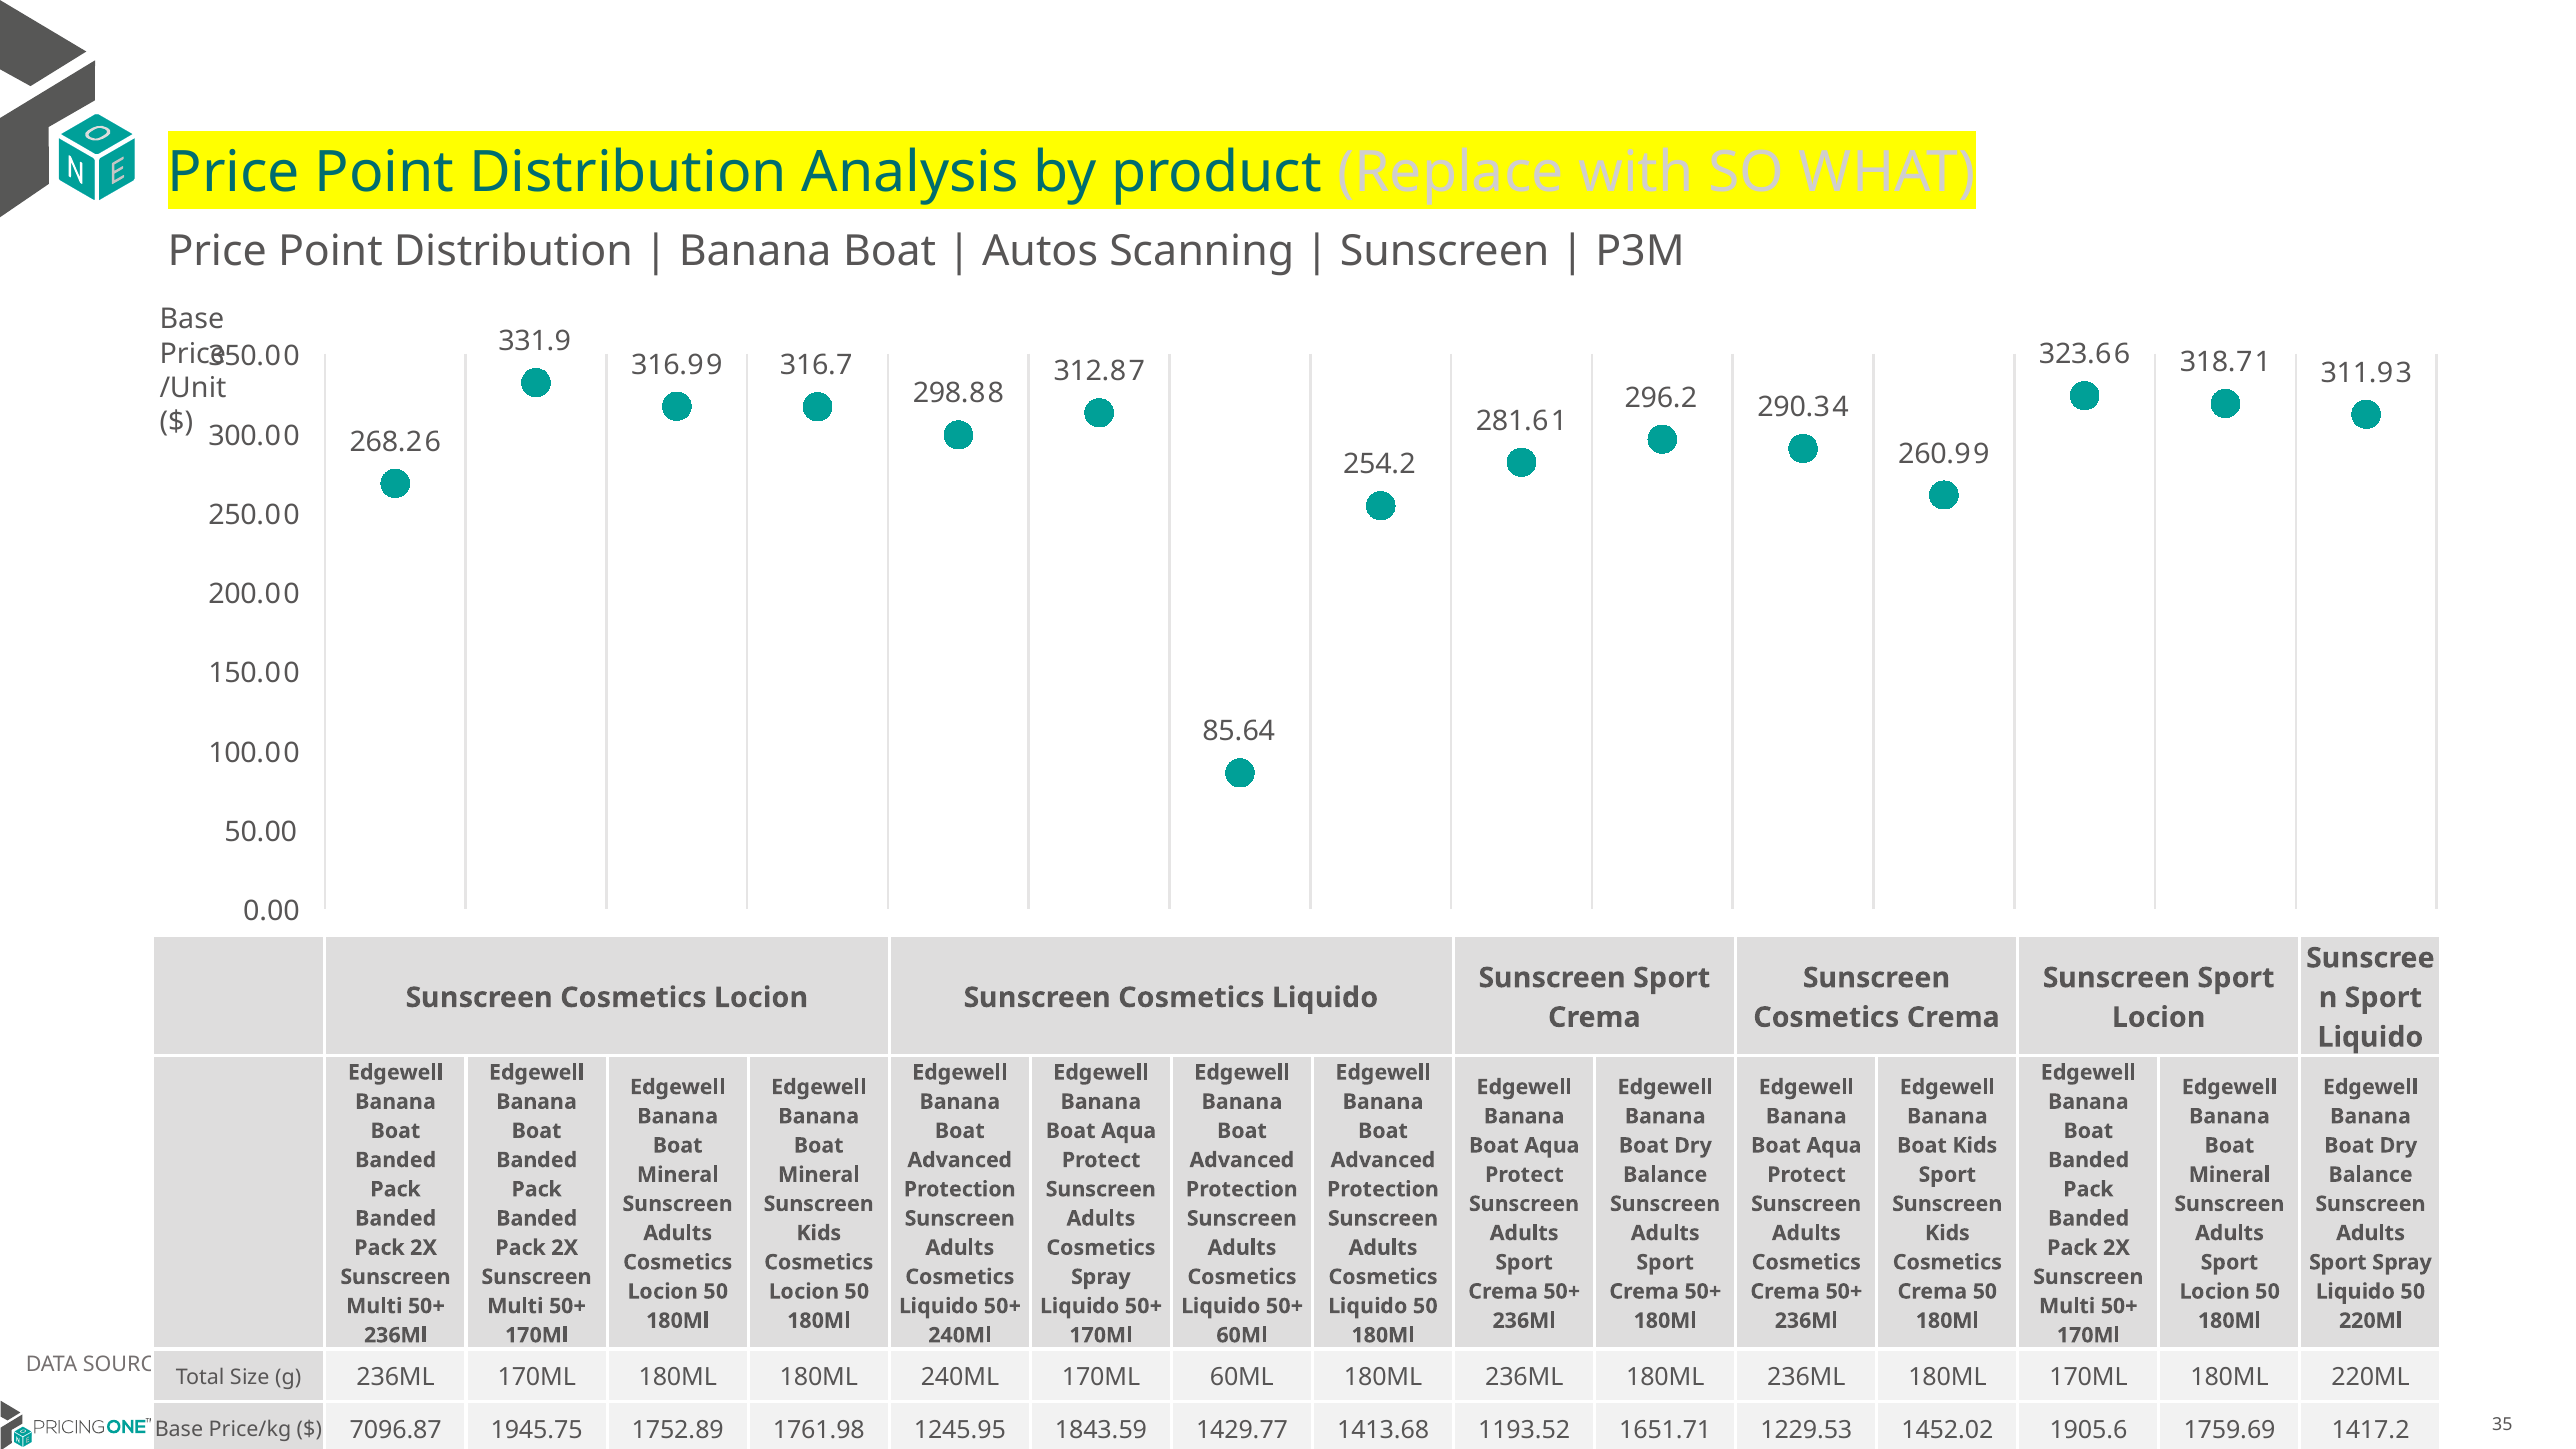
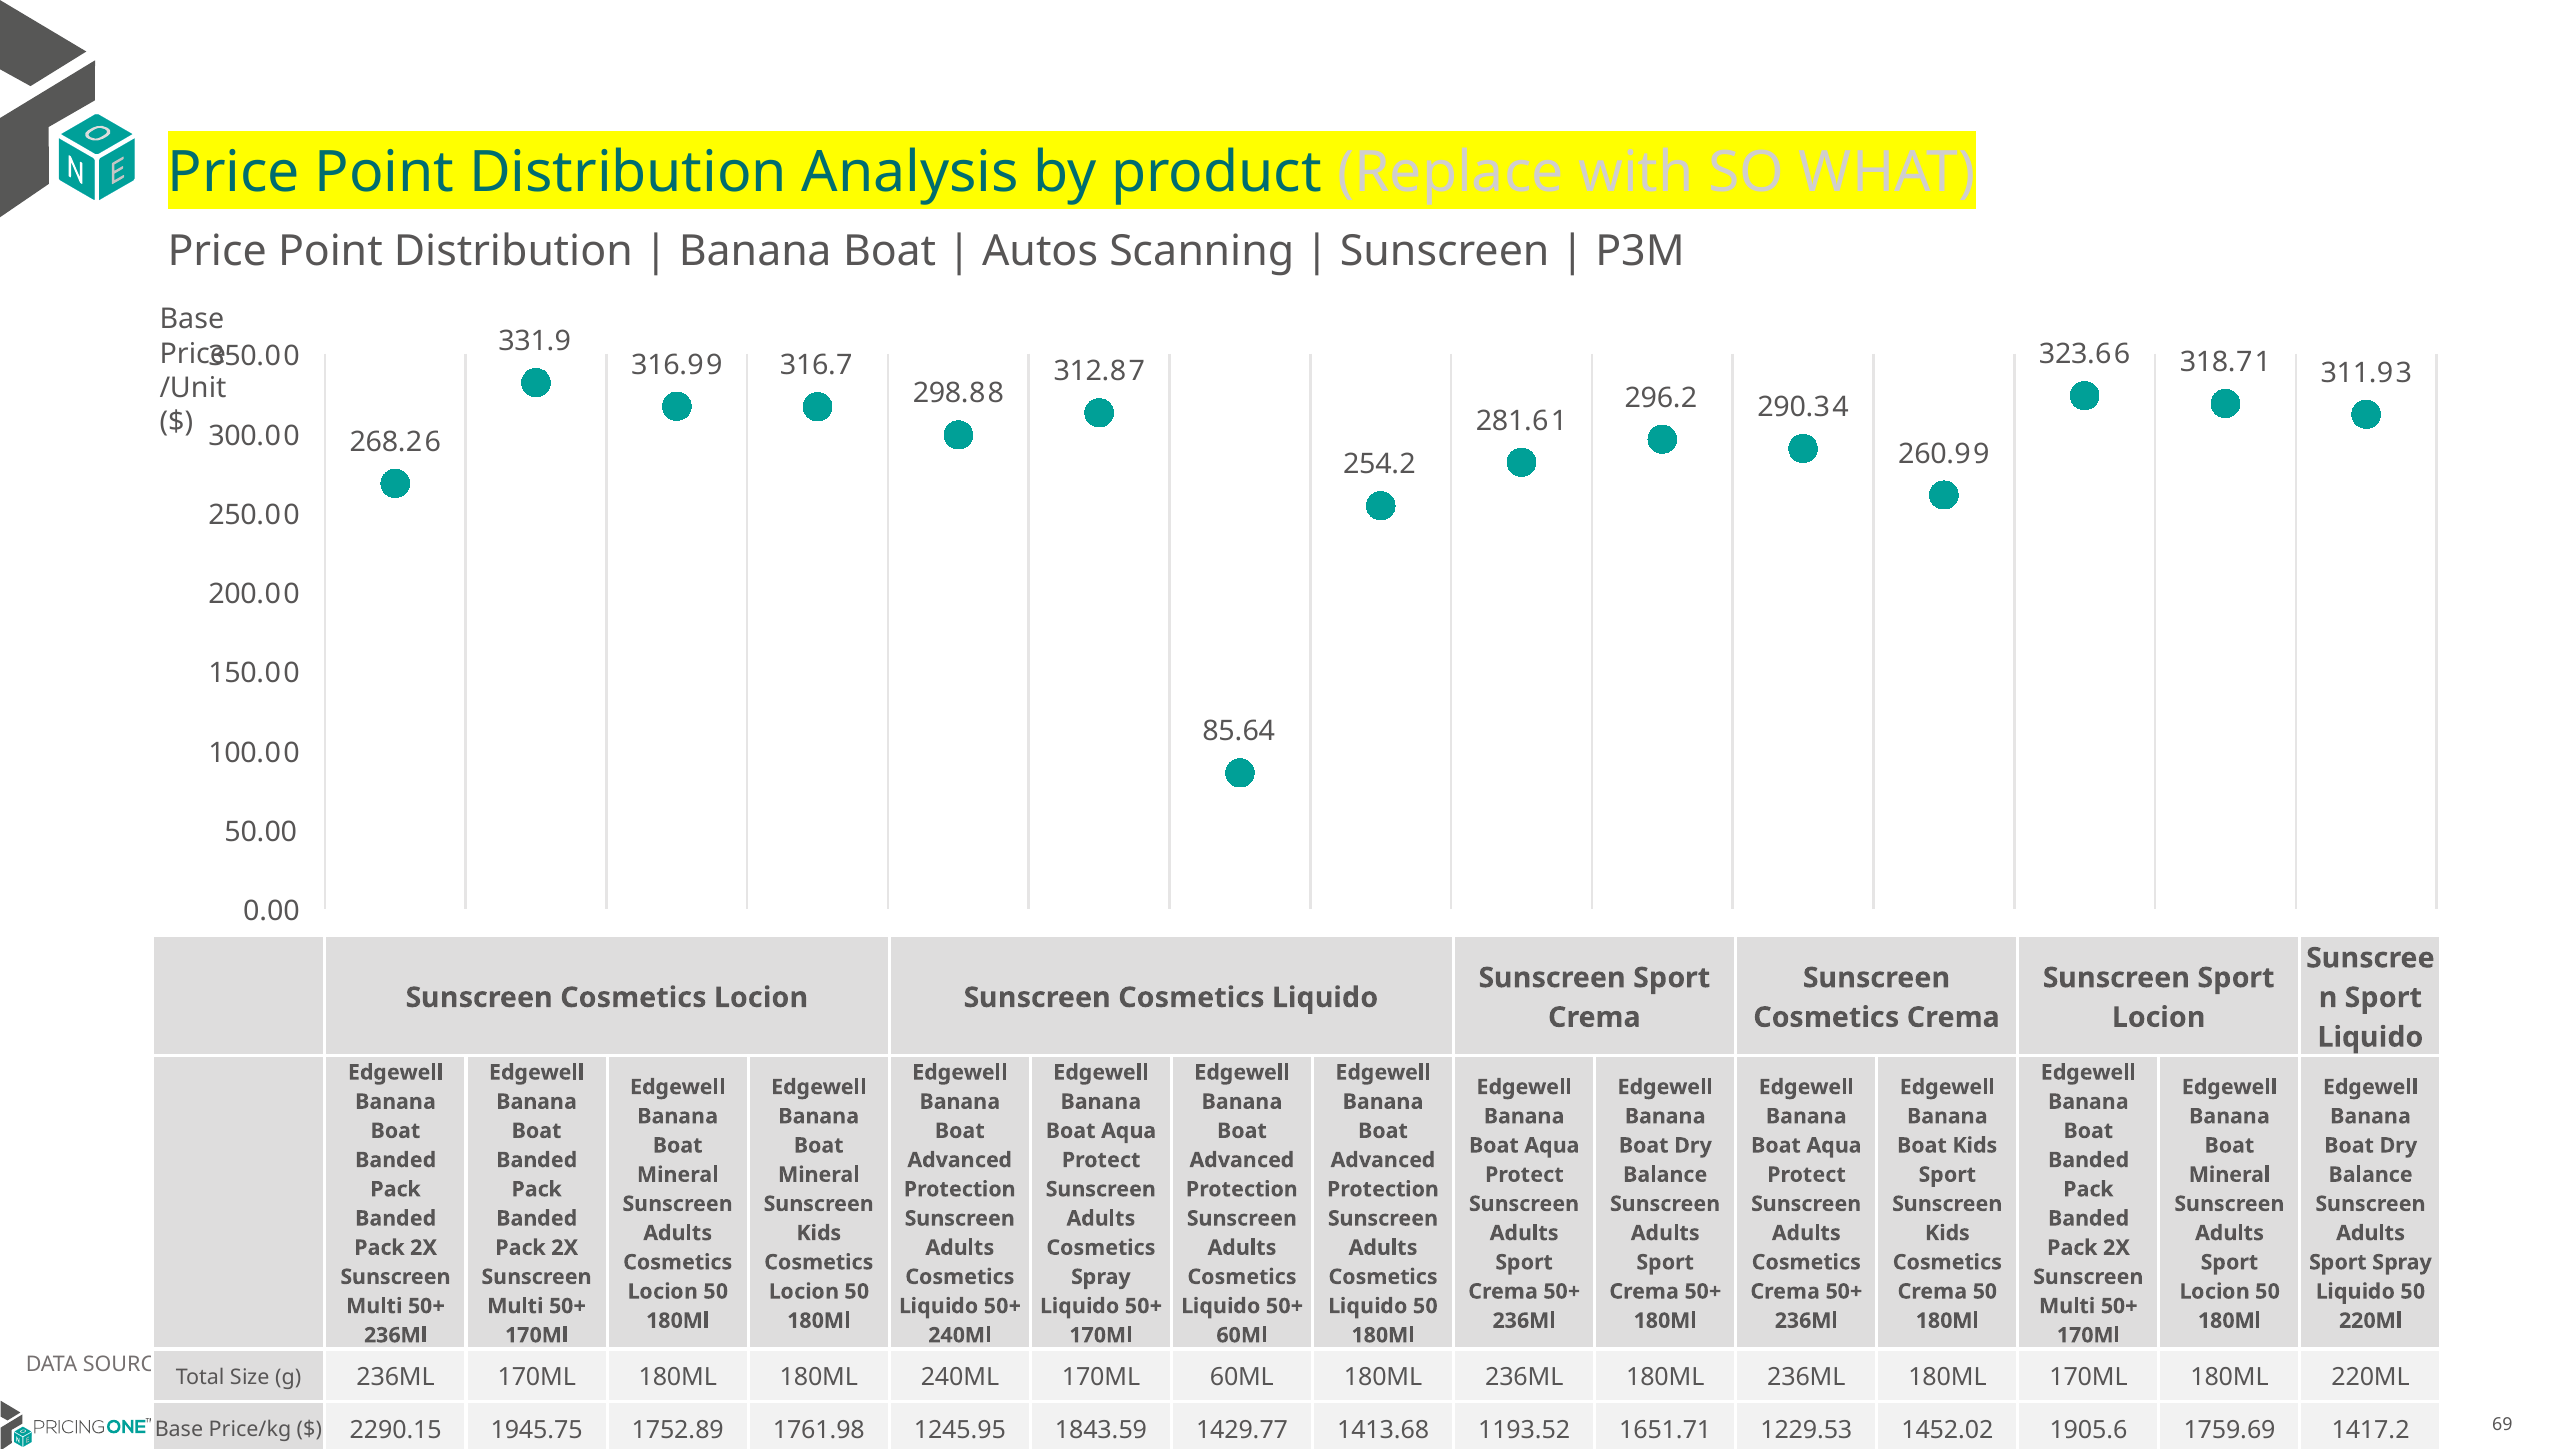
35: 35 -> 69 (2502, 1425)
7096.87: 7096.87 -> 2290.15 (396, 1430)
